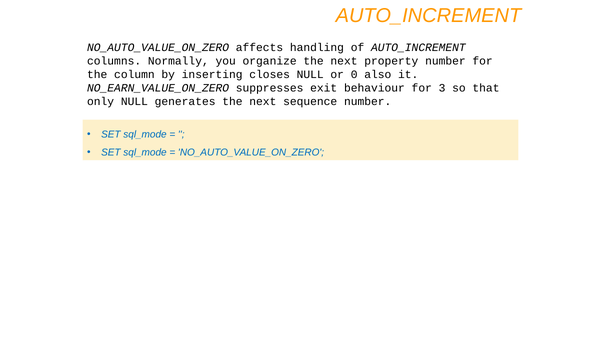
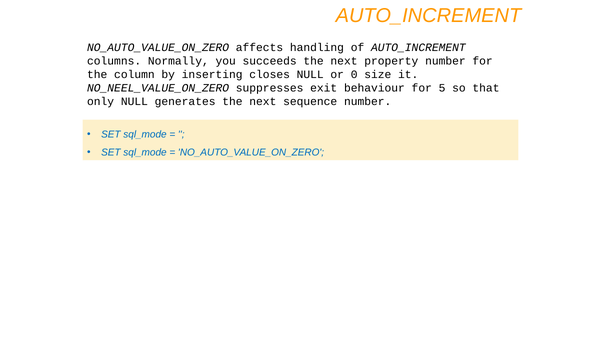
organize: organize -> succeeds (270, 61)
also: also -> size (378, 74)
NO_EARN_VALUE_ON_ZERO: NO_EARN_VALUE_ON_ZERO -> NO_NEEL_VALUE_ON_ZERO (158, 88)
3: 3 -> 5 (442, 88)
